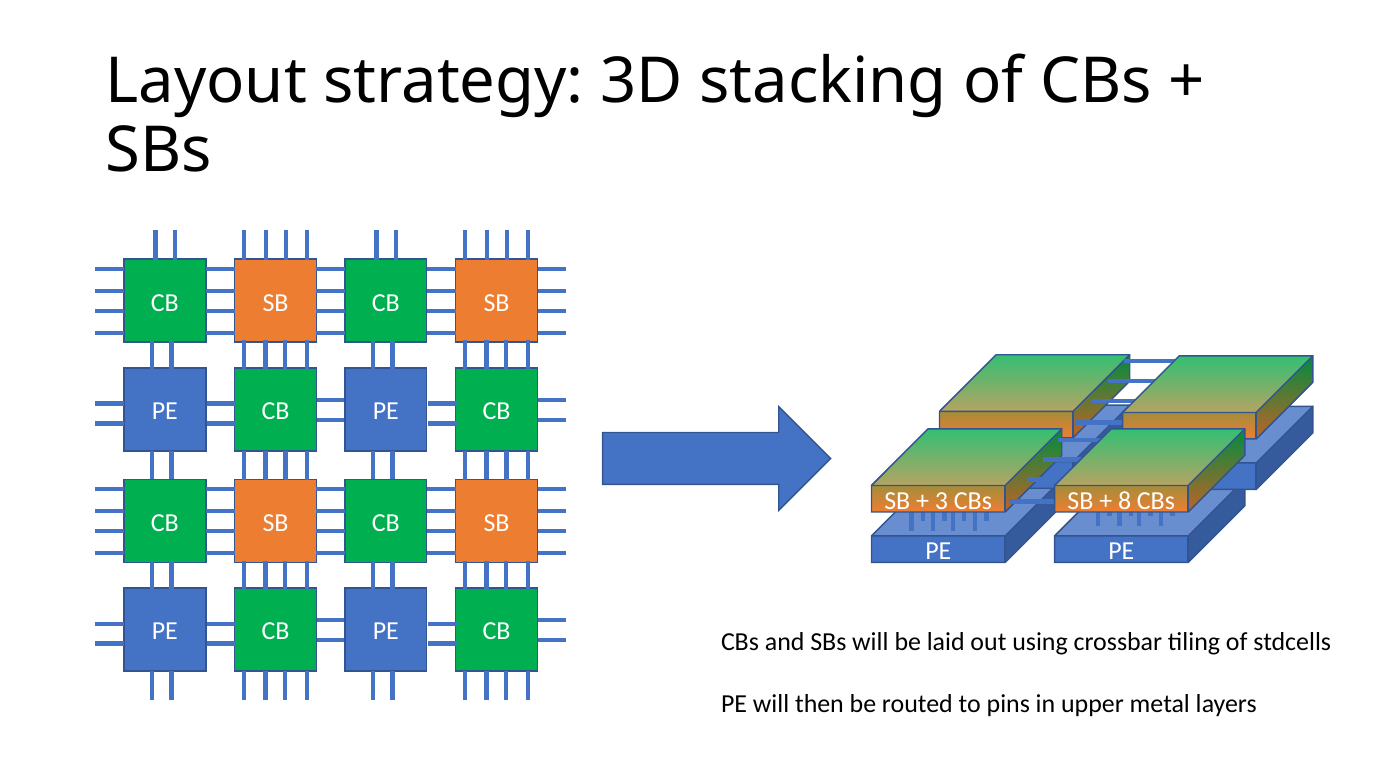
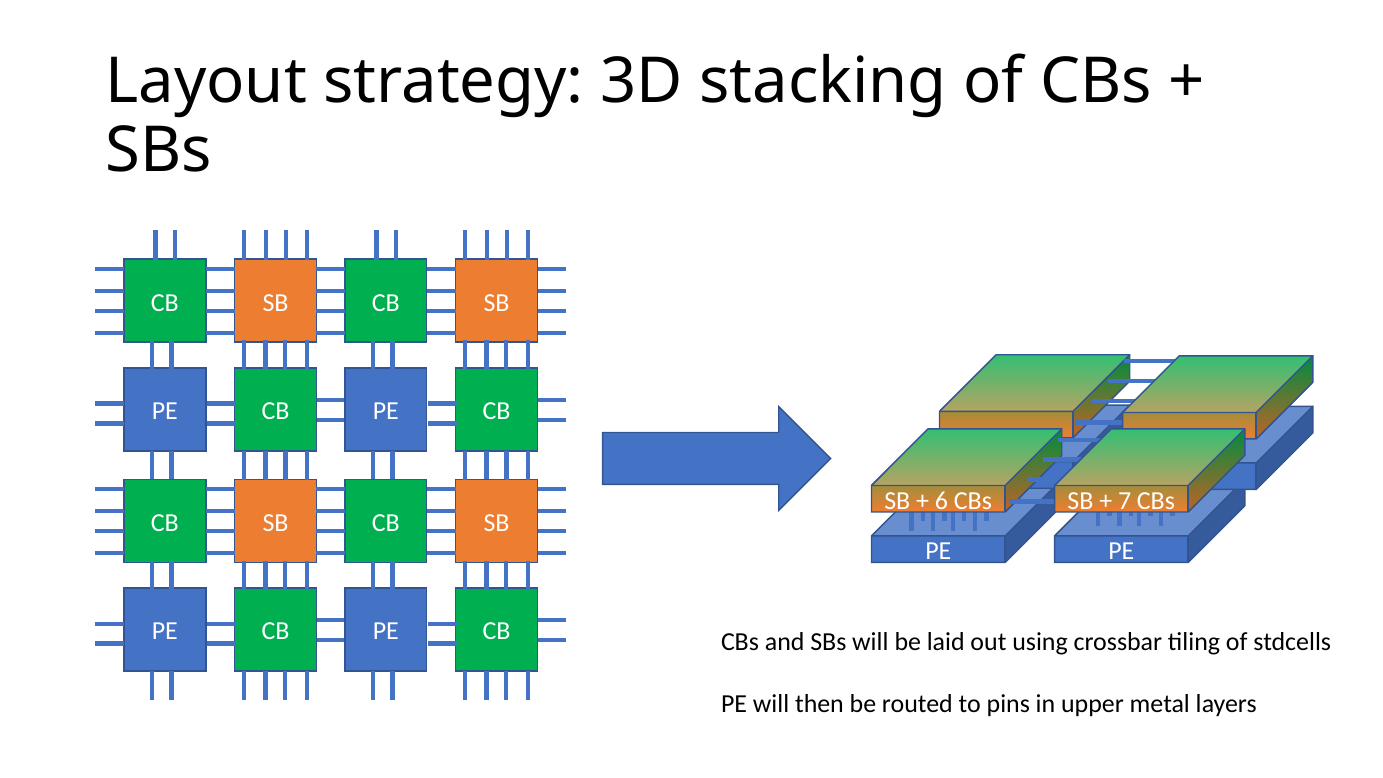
3: 3 -> 6 (942, 501)
8: 8 -> 7 (1125, 501)
